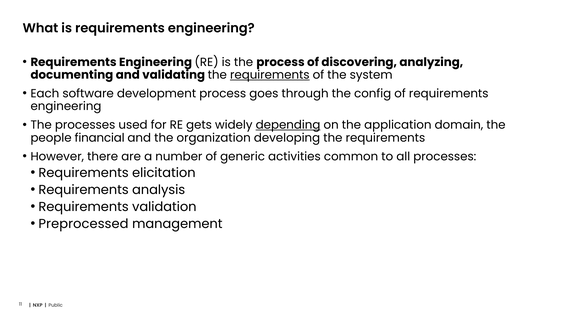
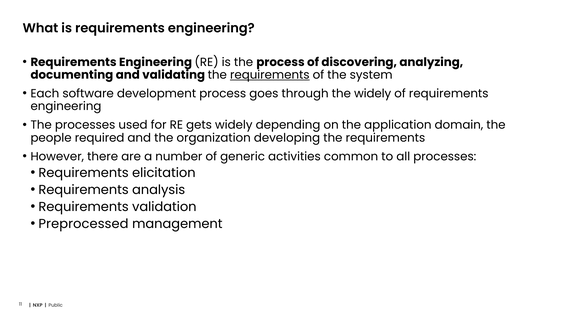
the config: config -> widely (373, 94)
depending underline: present -> none (288, 125)
financial: financial -> required (100, 138)
